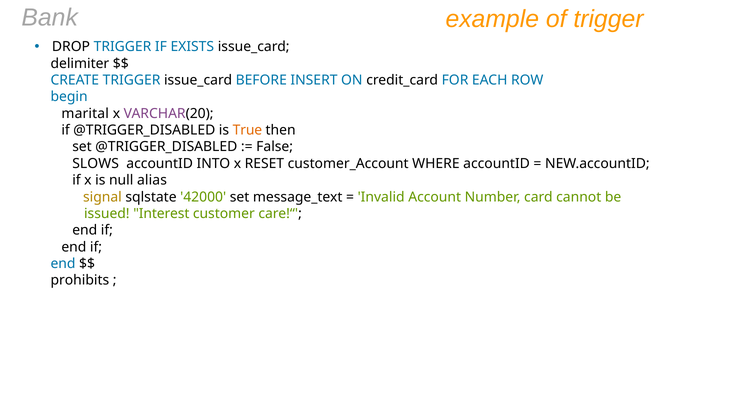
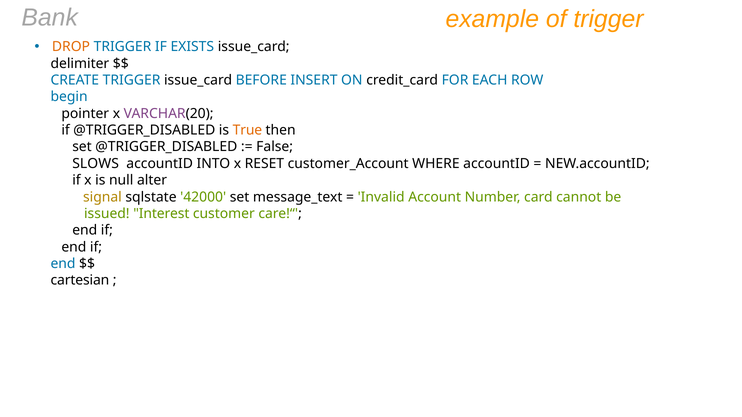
DROP colour: black -> orange (71, 47)
marital: marital -> pointer (85, 114)
alias: alias -> alter (152, 180)
prohibits: prohibits -> cartesian (80, 281)
